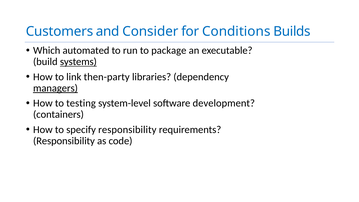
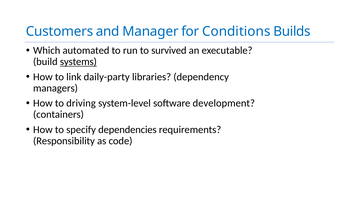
Consider: Consider -> Manager (150, 32)
package: package -> survived (169, 50)
then-party: then-party -> daily-party (107, 77)
managers underline: present -> none (55, 88)
testing: testing -> driving (81, 103)
specify responsibility: responsibility -> dependencies (127, 130)
